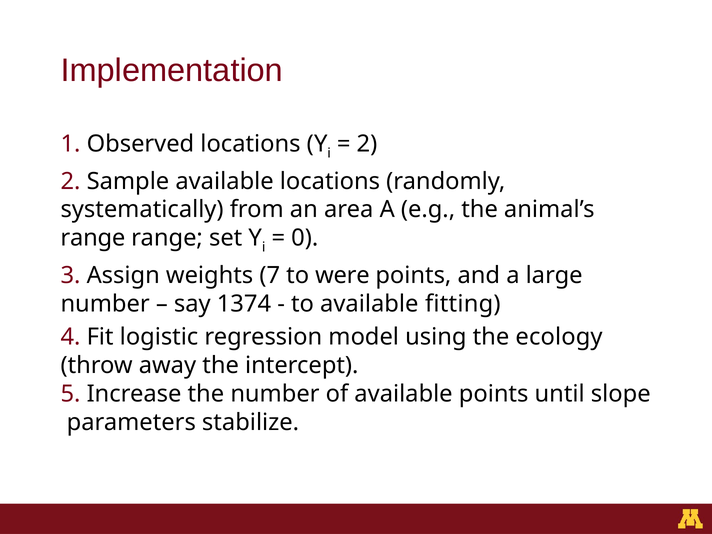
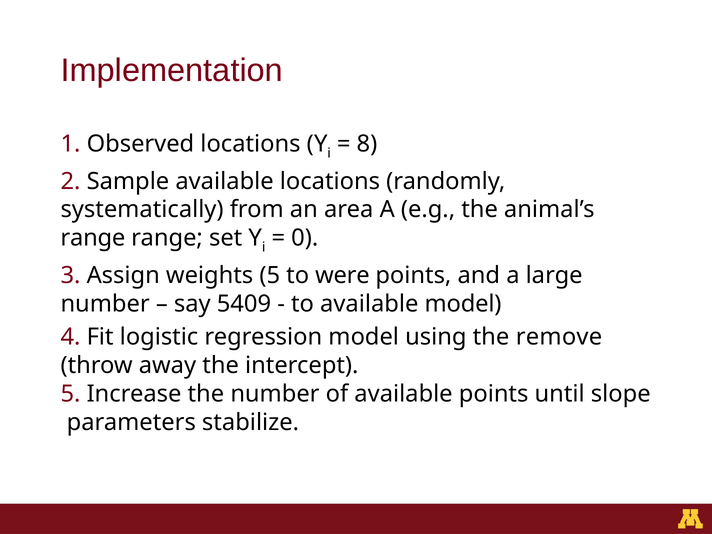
2: 2 -> 8 (367, 144)
weights 7: 7 -> 5 (270, 275)
1374: 1374 -> 5409 (244, 304)
available fitting: fitting -> model (463, 304)
ecology: ecology -> remove (559, 337)
